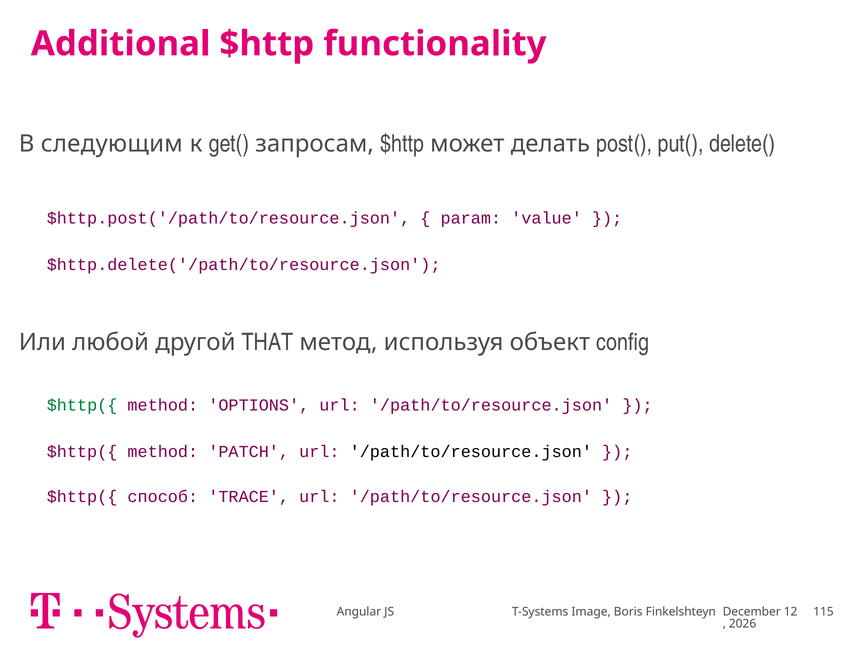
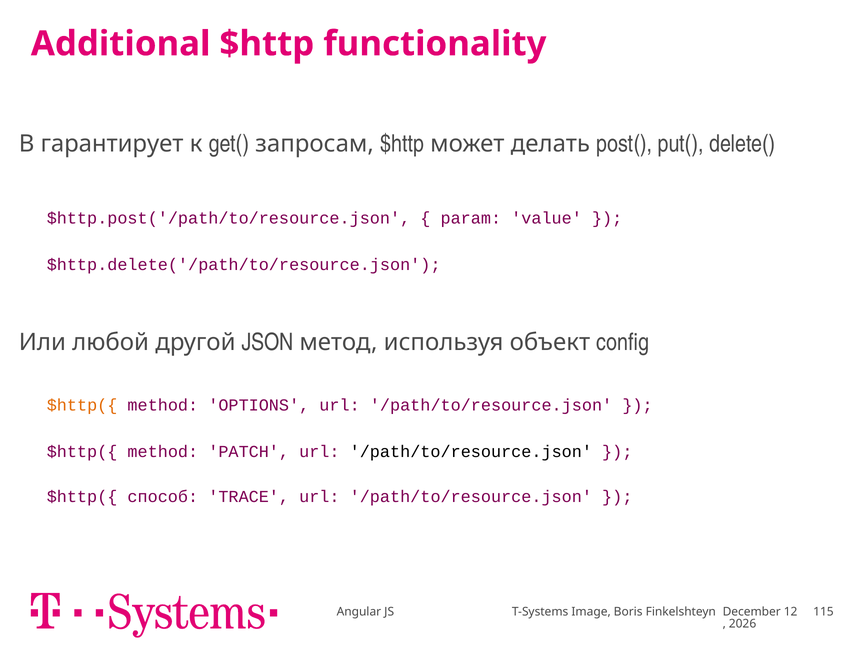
следующим: следующим -> гарантирует (112, 144)
THAT: THAT -> JSON (268, 343)
$http({ colour: green -> orange (82, 405)
